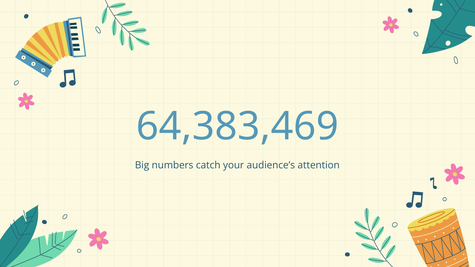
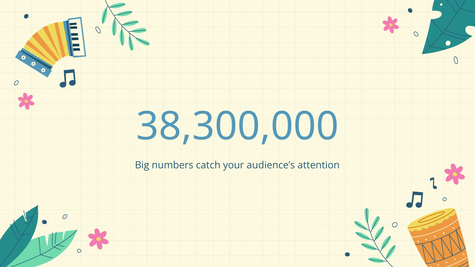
64,383,469: 64,383,469 -> 38,300,000 (238, 127)
